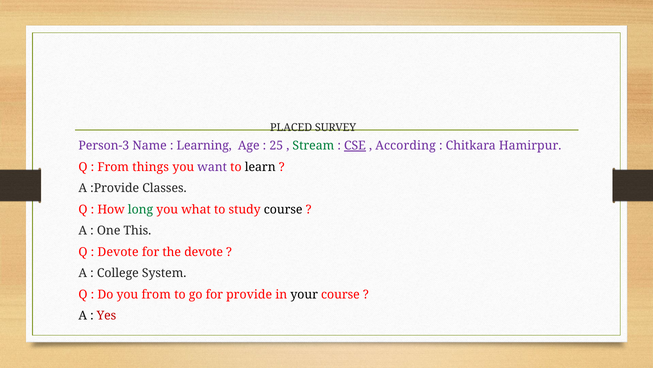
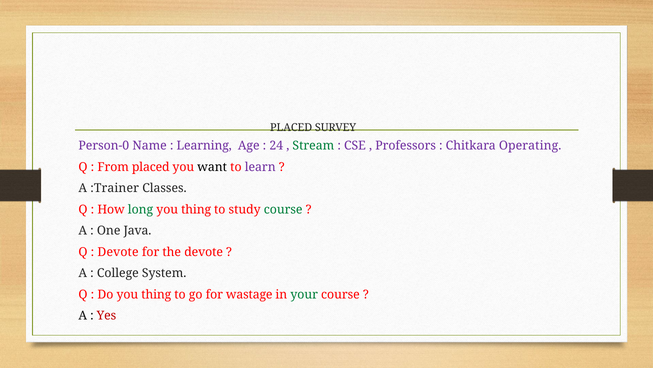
Person-3: Person-3 -> Person-0 (104, 145)
25: 25 -> 24 (276, 145)
CSE underline: present -> none (355, 145)
According: According -> Professors (406, 145)
Hamirpur: Hamirpur -> Operating (530, 145)
From things: things -> placed (151, 167)
want colour: purple -> black (212, 167)
learn colour: black -> purple (260, 167)
:Provide: :Provide -> :Trainer (115, 188)
what: what -> thing (196, 209)
course colour: black -> green (283, 209)
This: This -> Java (137, 230)
Do you from: from -> thing (156, 294)
provide: provide -> wastage (249, 294)
your colour: black -> green (304, 294)
